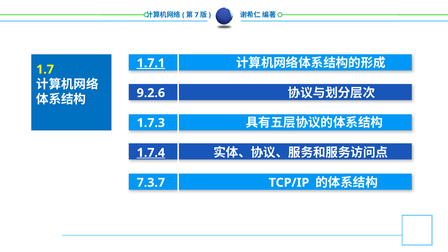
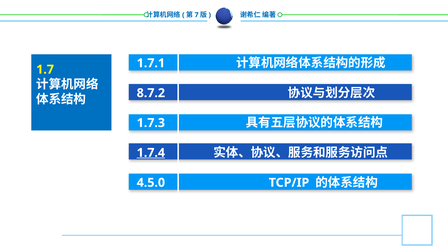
1.7.1 underline: present -> none (151, 63)
9.2.6: 9.2.6 -> 8.7.2 (151, 93)
7.3.7: 7.3.7 -> 4.5.0 (151, 183)
